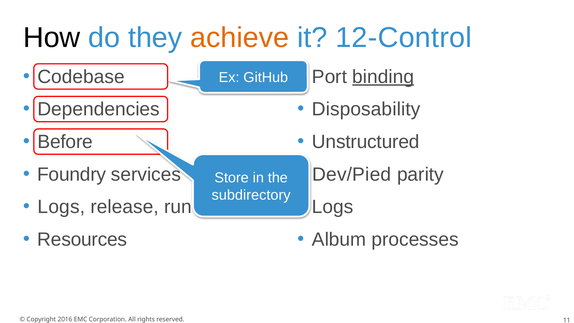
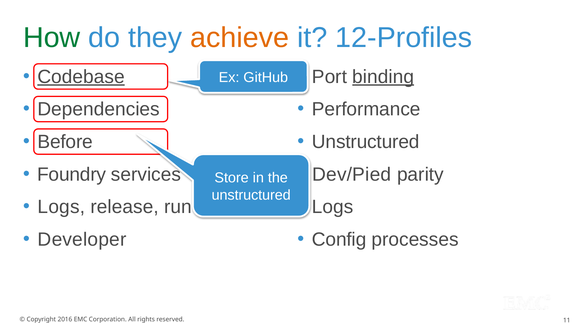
How colour: black -> green (52, 38)
12-Control: 12-Control -> 12-Profiles (404, 38)
Codebase underline: none -> present (81, 77)
Disposability: Disposability -> Performance (366, 109)
subdirectory: subdirectory -> unstructured (251, 195)
Resources: Resources -> Developer (82, 239)
Album: Album -> Config (339, 239)
